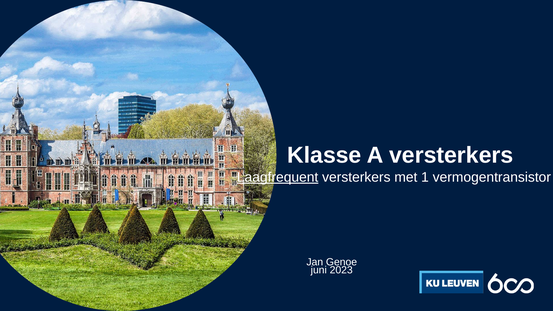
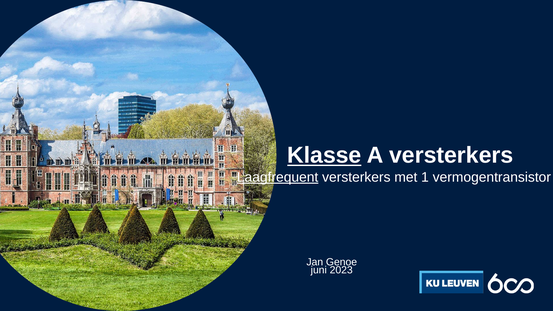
Klasse underline: none -> present (324, 155)
